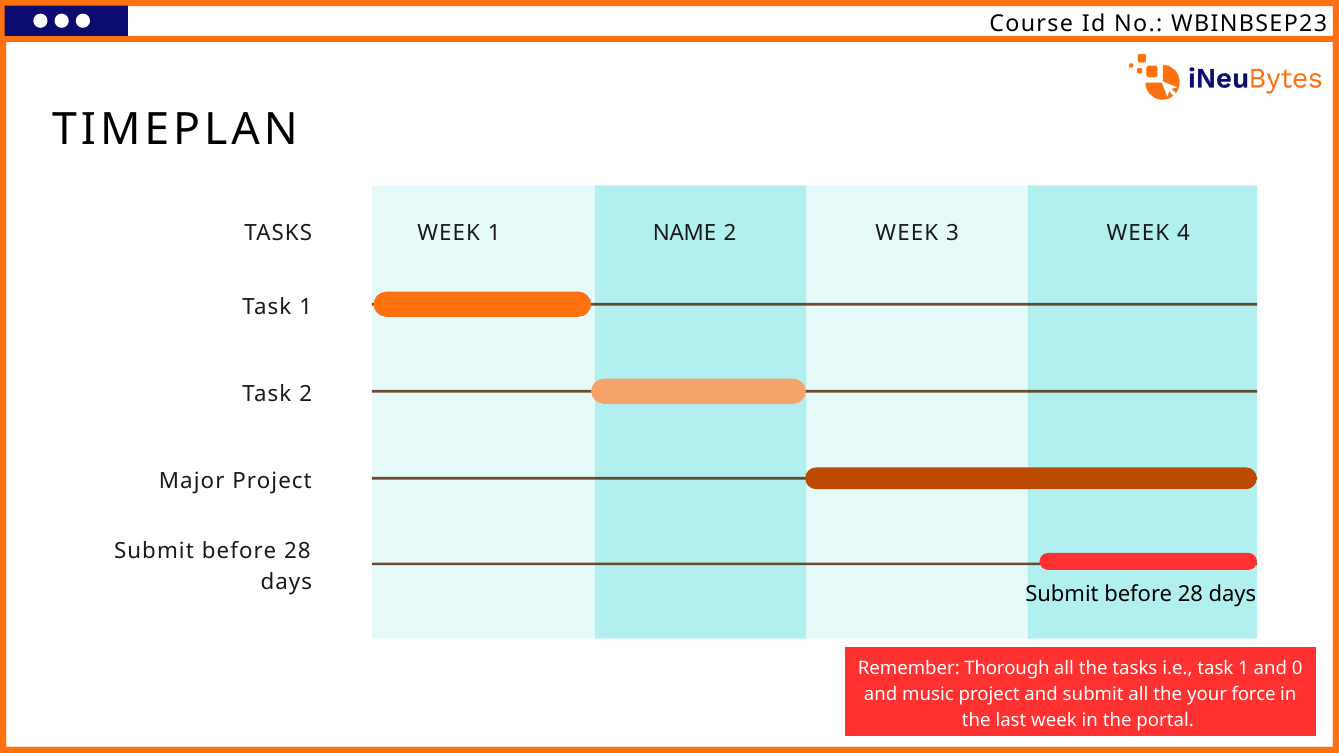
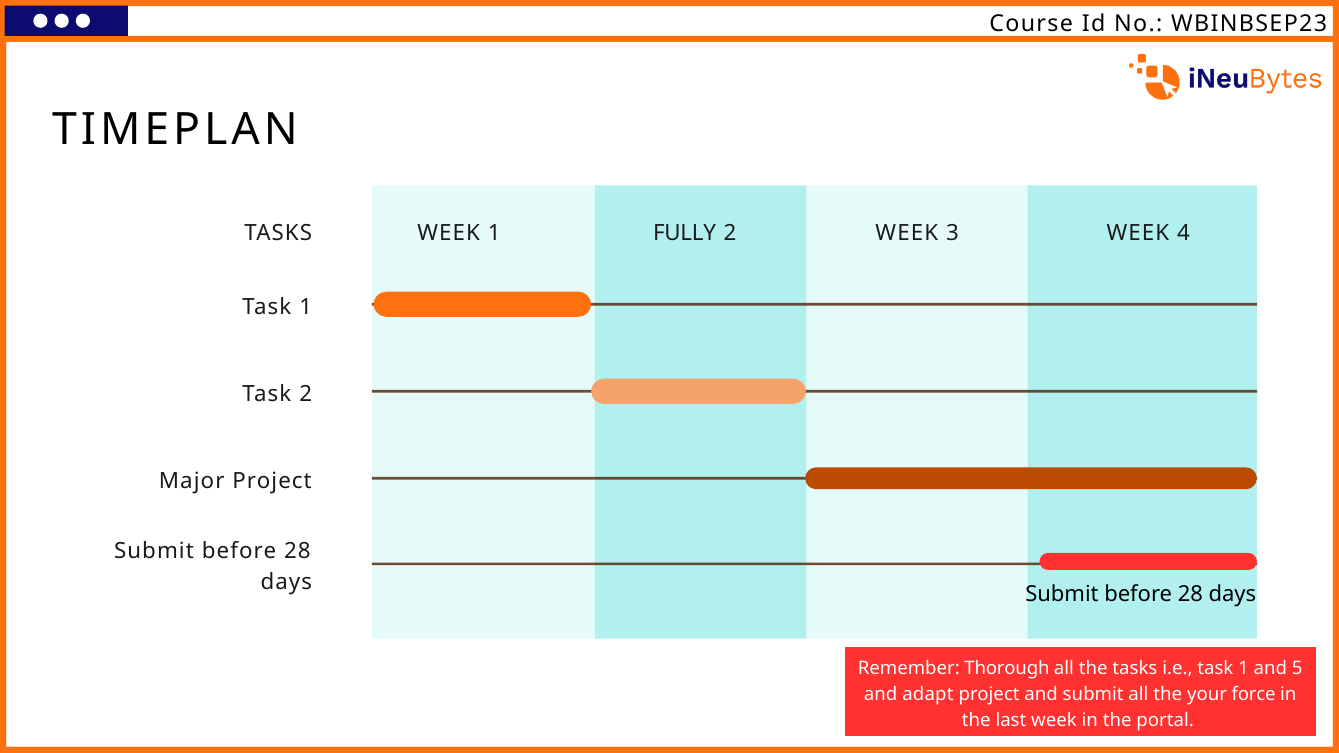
NAME: NAME -> FULLY (685, 233)
0: 0 -> 5 (1297, 668)
music: music -> adapt (928, 694)
